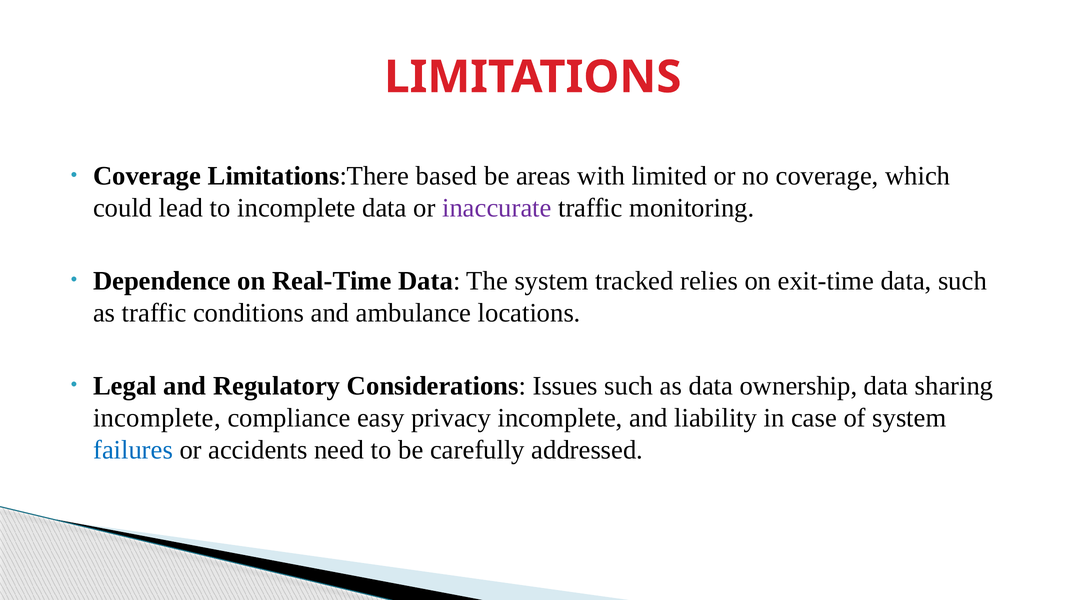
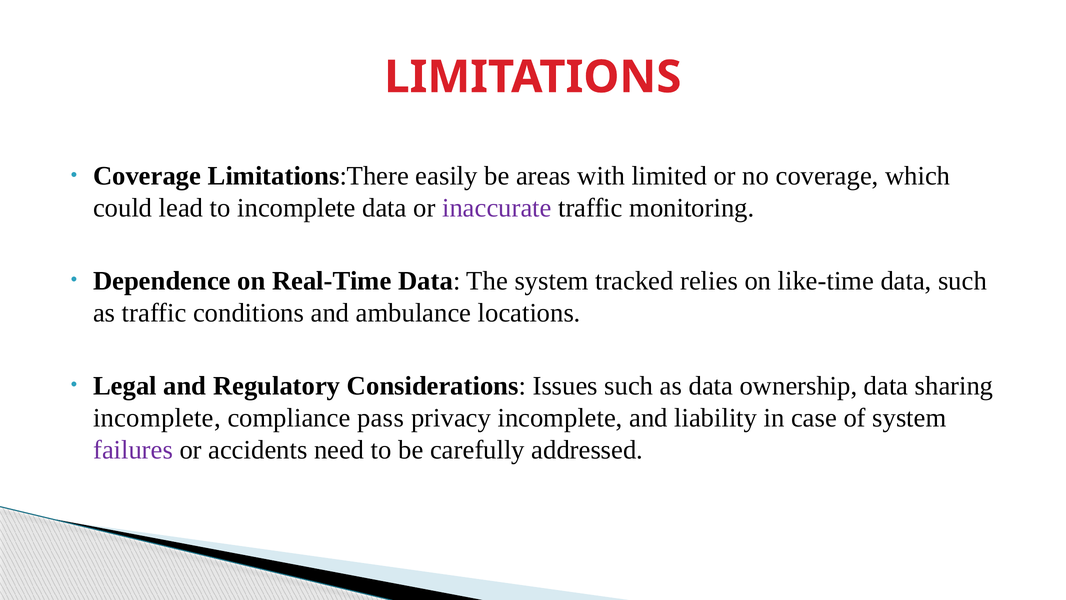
based: based -> easily (447, 176)
exit-time: exit-time -> like-time (826, 281)
easy: easy -> pass (381, 418)
failures colour: blue -> purple (133, 450)
